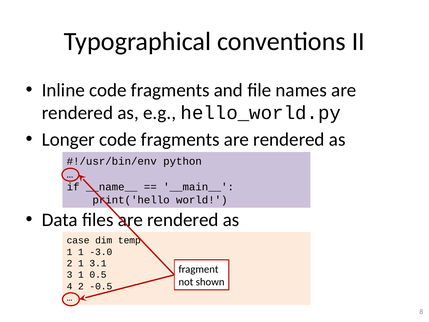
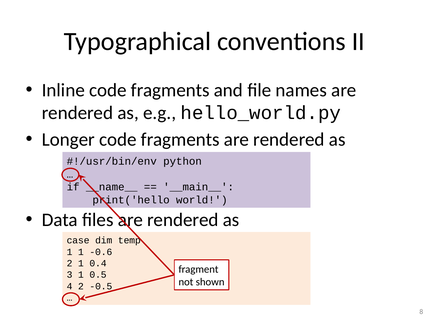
-3.0: -3.0 -> -0.6 (101, 252)
3.1: 3.1 -> 0.4 (98, 263)
